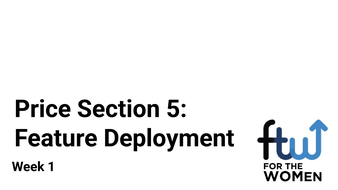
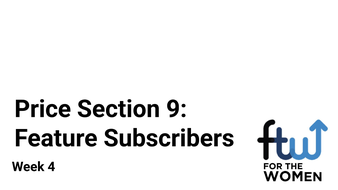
5: 5 -> 9 (177, 109)
Deployment: Deployment -> Subscribers (169, 138)
1: 1 -> 4 (51, 167)
